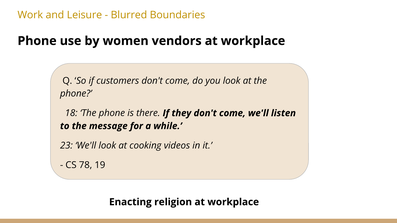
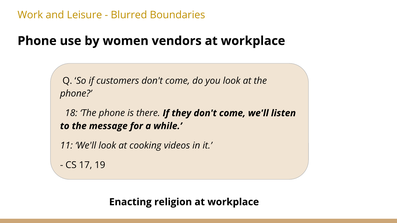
23: 23 -> 11 (66, 146)
78: 78 -> 17 (86, 165)
